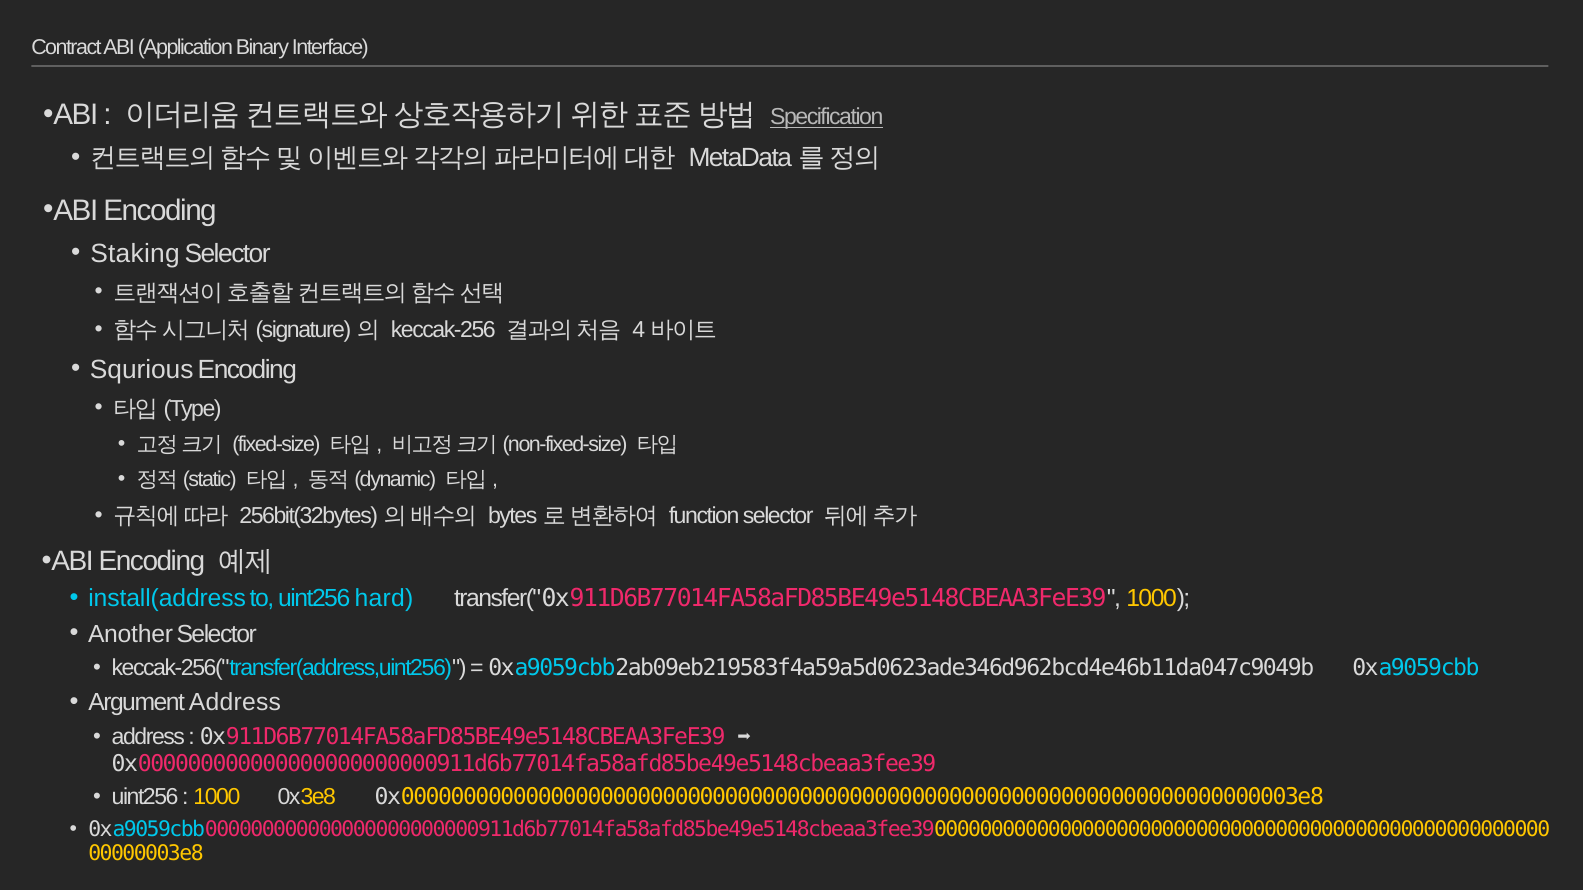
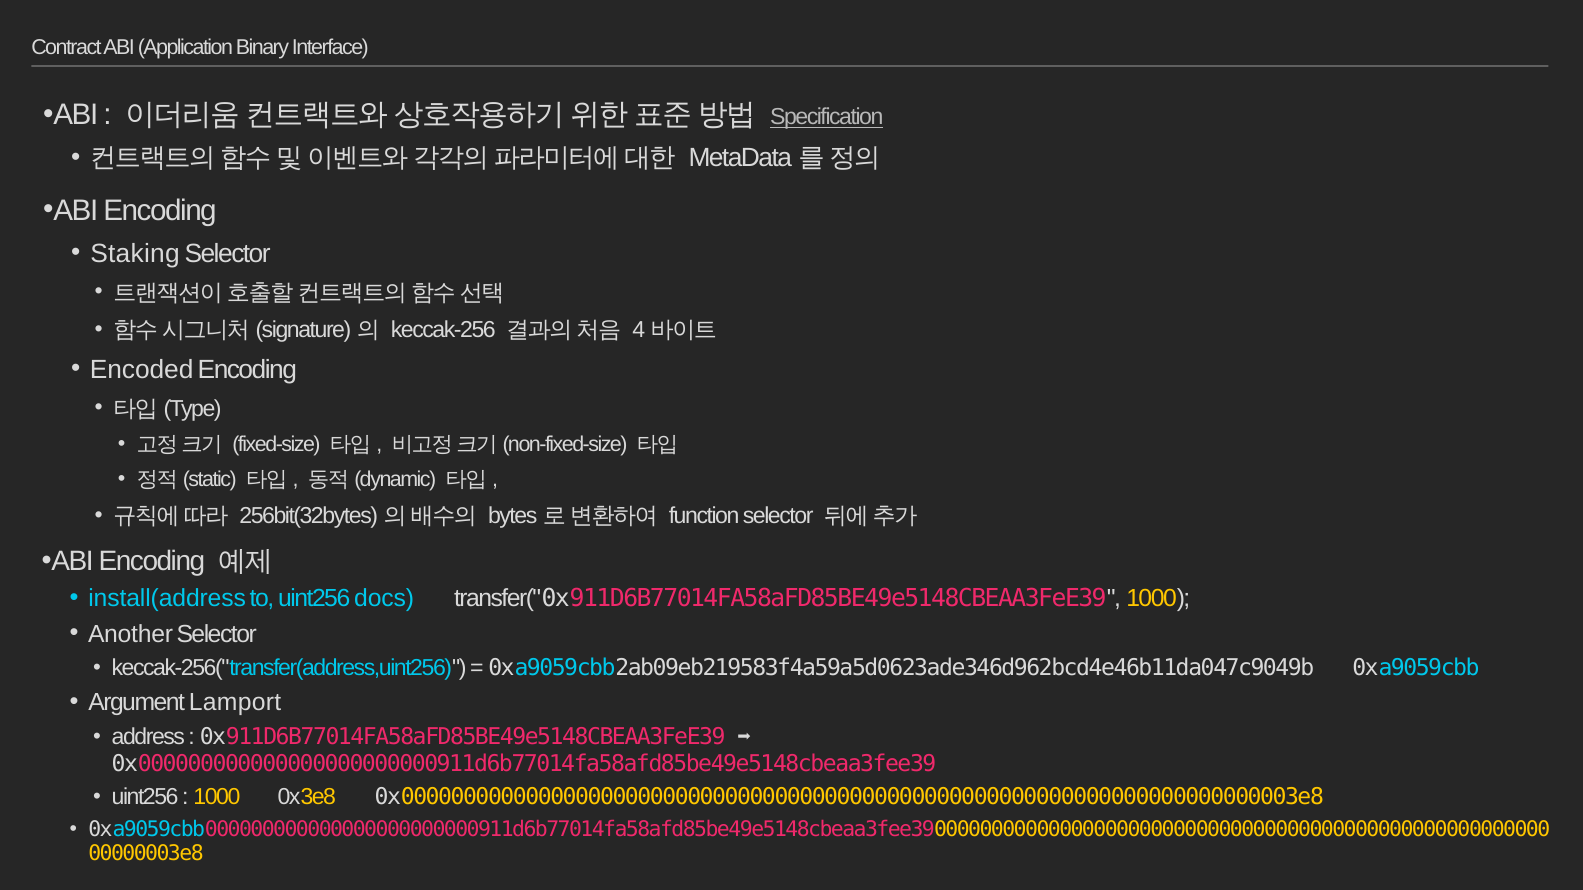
Squrious: Squrious -> Encoded (142, 370)
hard: hard -> docs (384, 599)
Argument Address: Address -> Lamport (235, 703)
